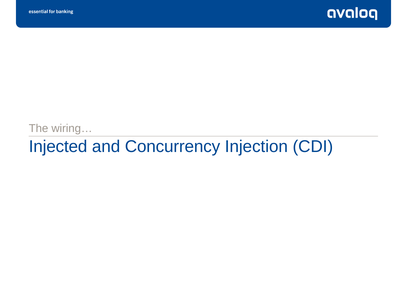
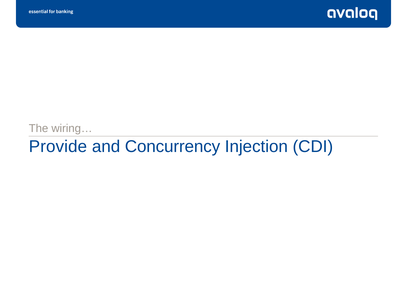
Injected: Injected -> Provide (58, 146)
